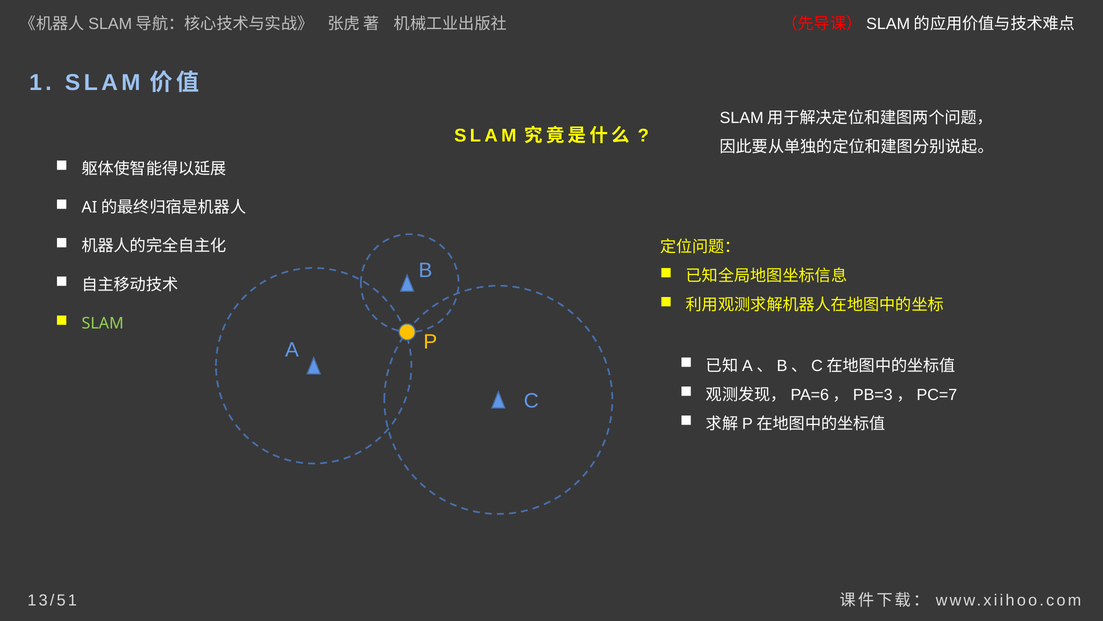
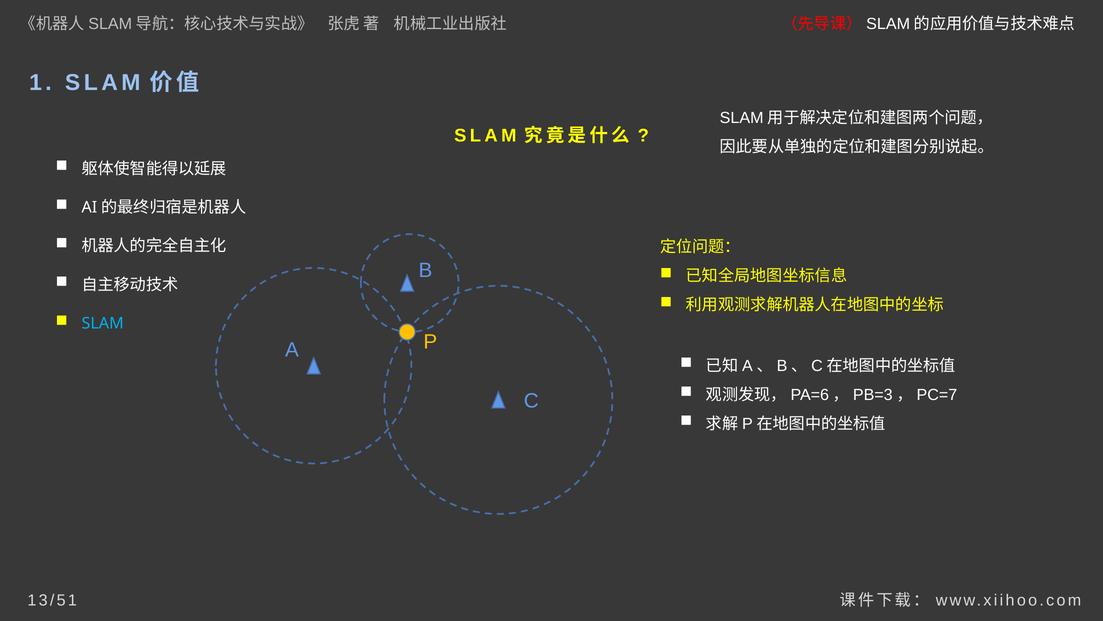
SLAM colour: light green -> light blue (103, 323)
